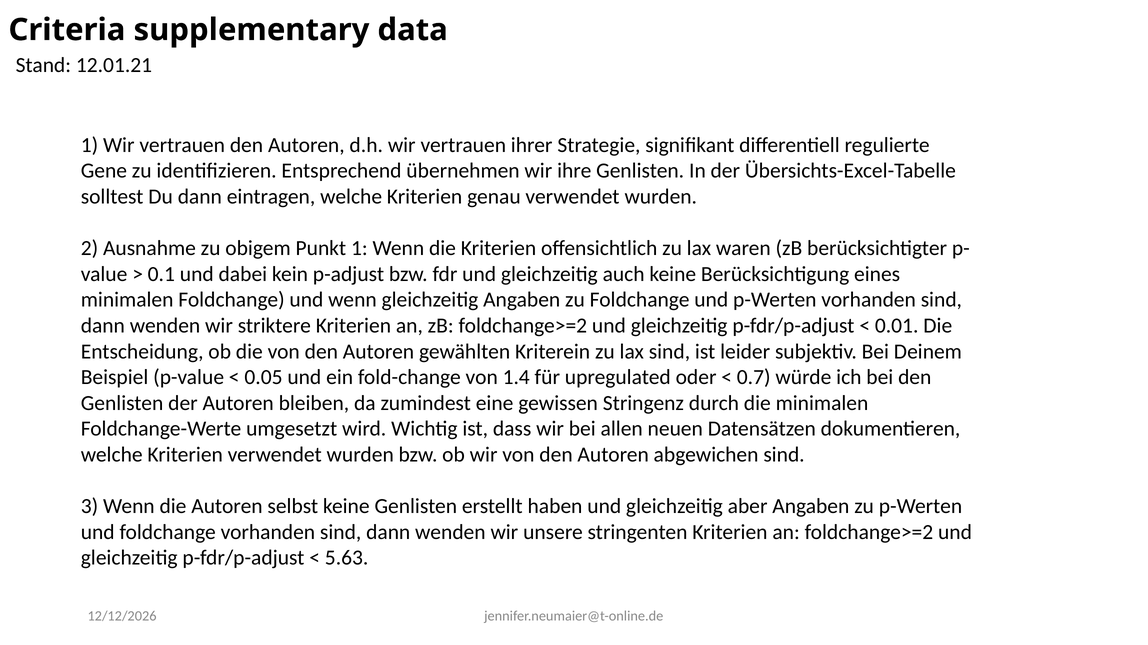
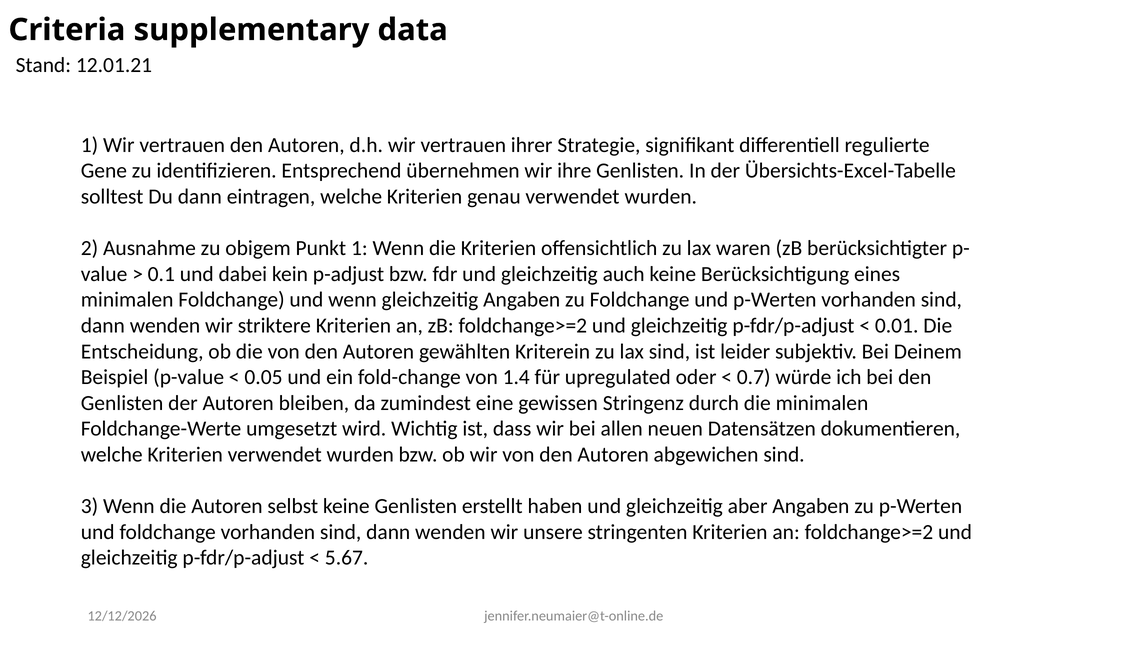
5.63: 5.63 -> 5.67 (347, 559)
